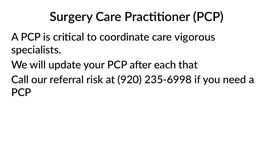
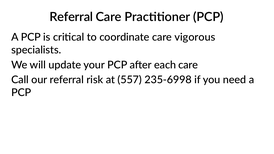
Surgery: Surgery -> Referral (71, 17)
each that: that -> care (188, 65)
920: 920 -> 557 (130, 80)
